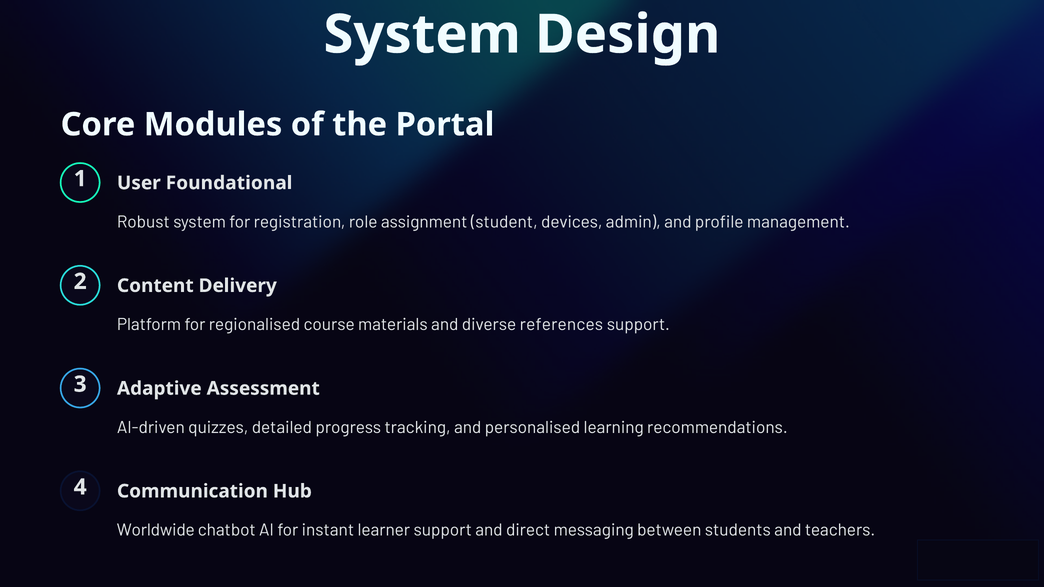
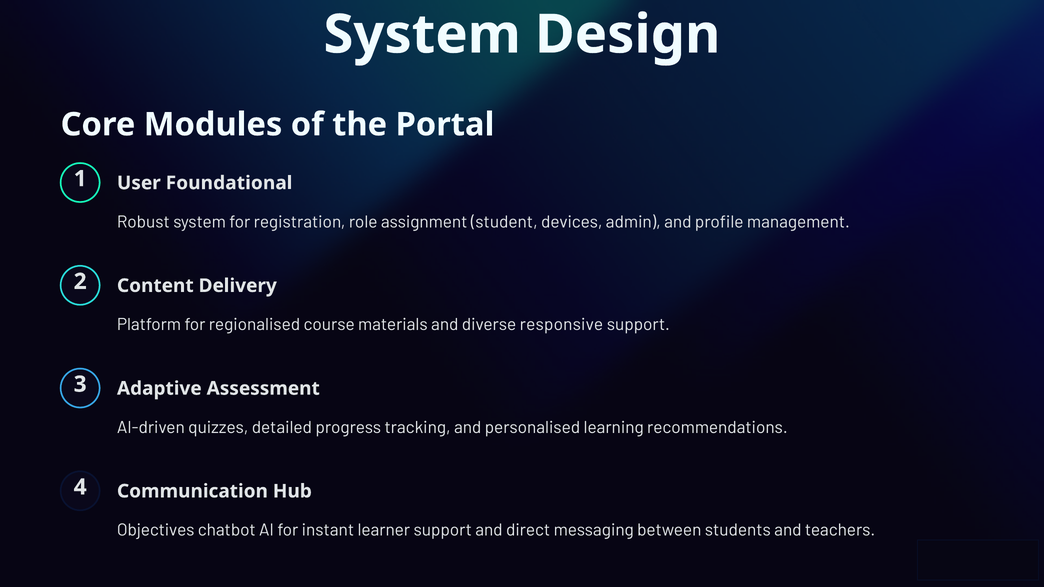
references: references -> responsive (561, 325)
Worldwide: Worldwide -> Objectives (156, 530)
